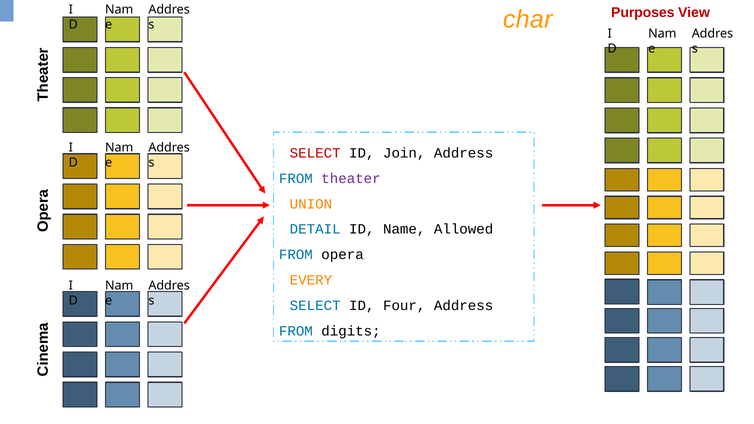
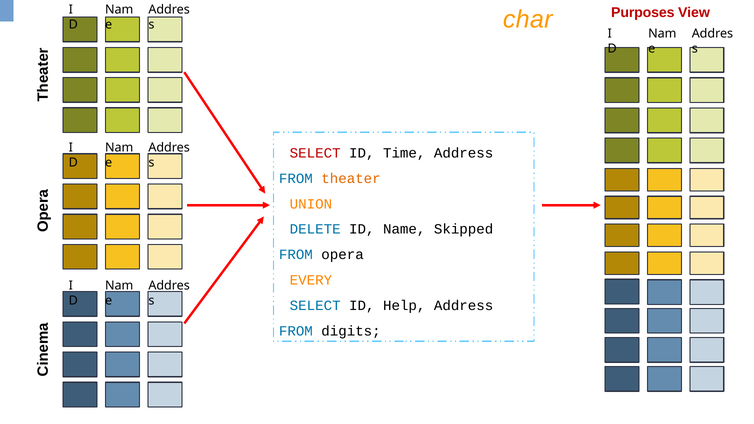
Join: Join -> Time (404, 153)
theater colour: purple -> orange (351, 178)
DETAIL: DETAIL -> DELETE (315, 229)
Allowed: Allowed -> Skipped (464, 229)
Four: Four -> Help (404, 306)
